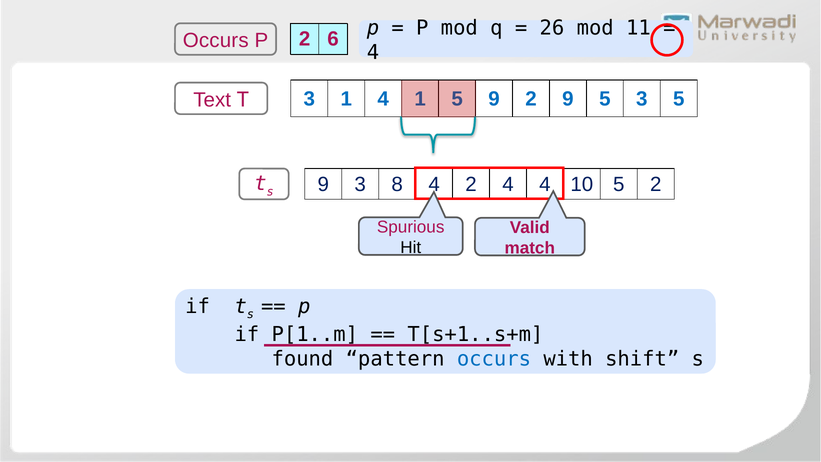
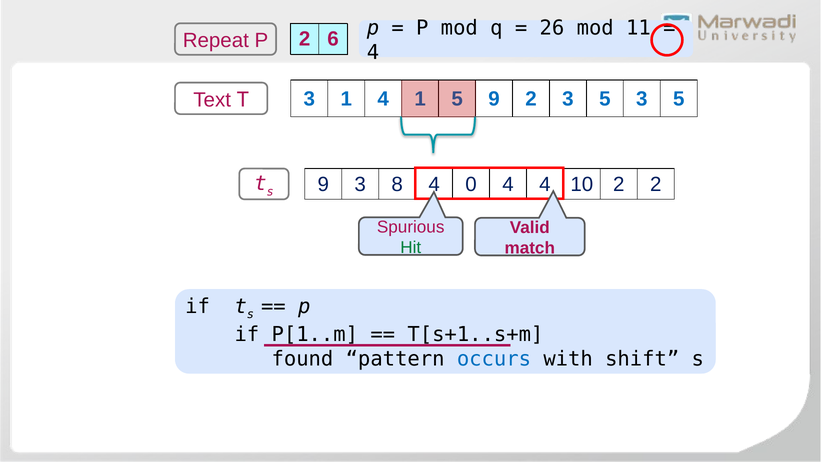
Occurs: Occurs -> Repeat (216, 40)
2 9: 9 -> 3 (568, 99)
2: 2 -> 0 (471, 184)
5: 5 -> 2 (619, 184)
Hit colour: black -> green (411, 248)
